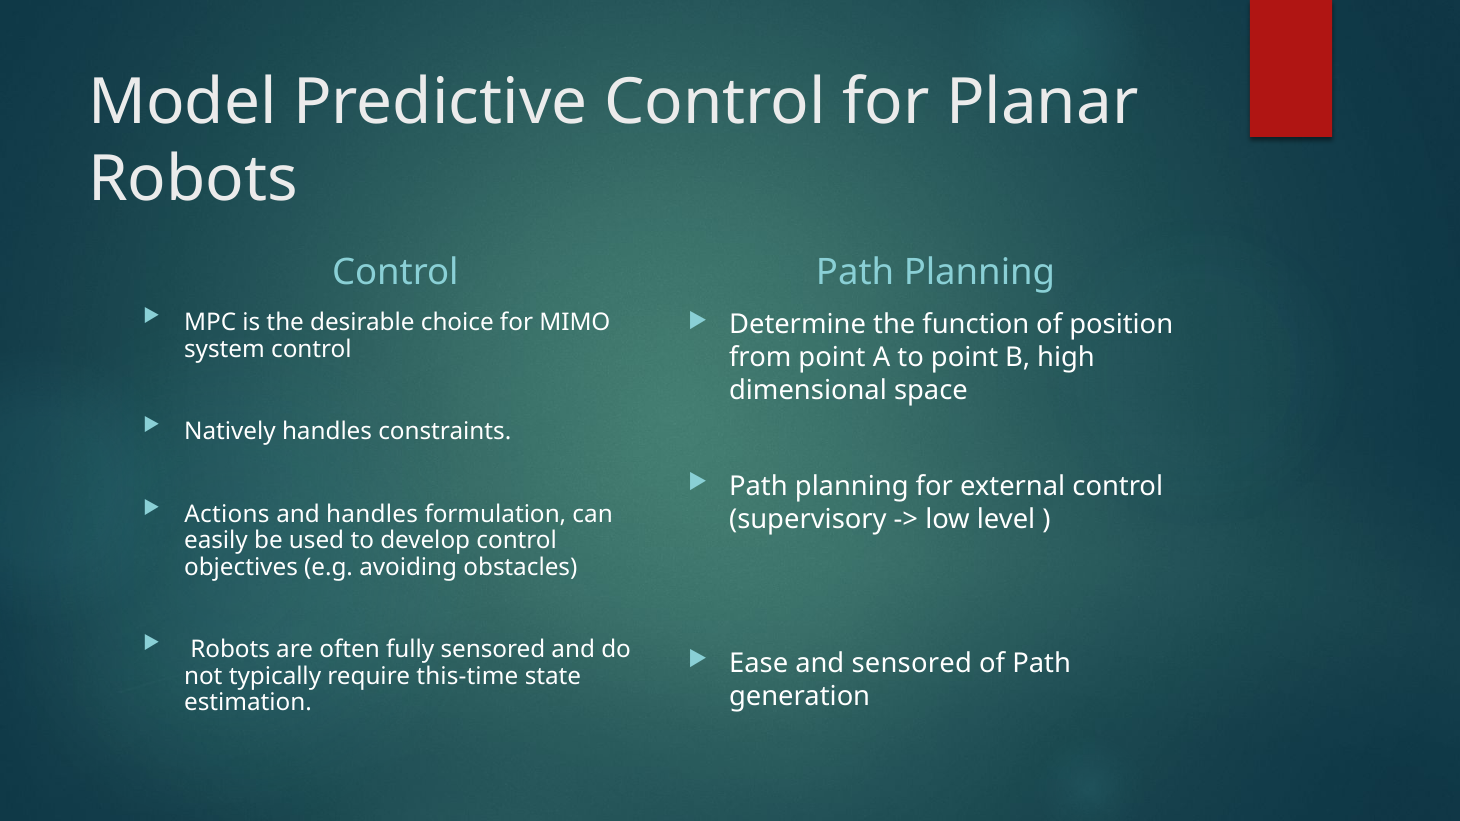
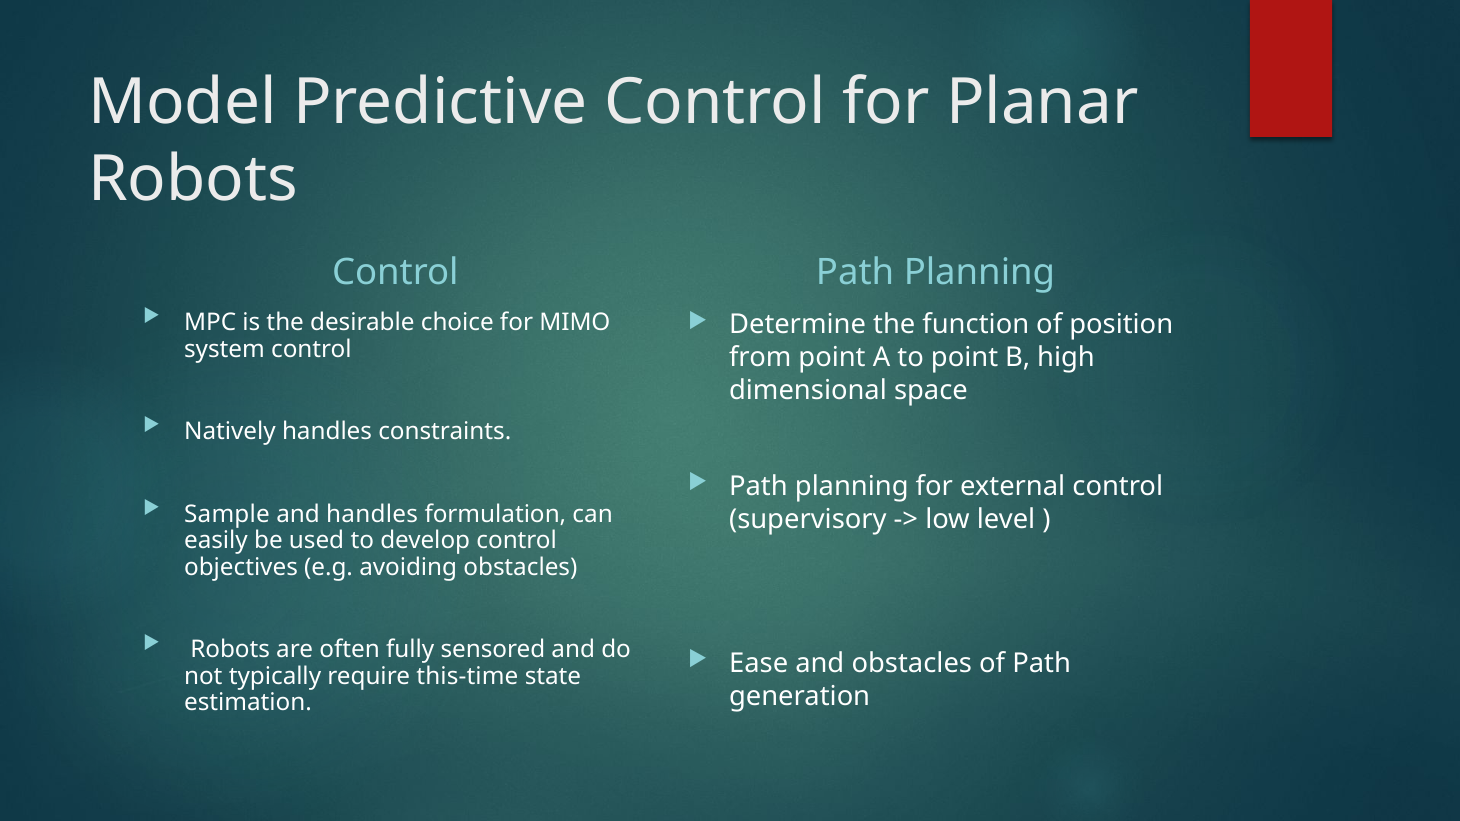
Actions: Actions -> Sample (227, 515)
and sensored: sensored -> obstacles (912, 664)
